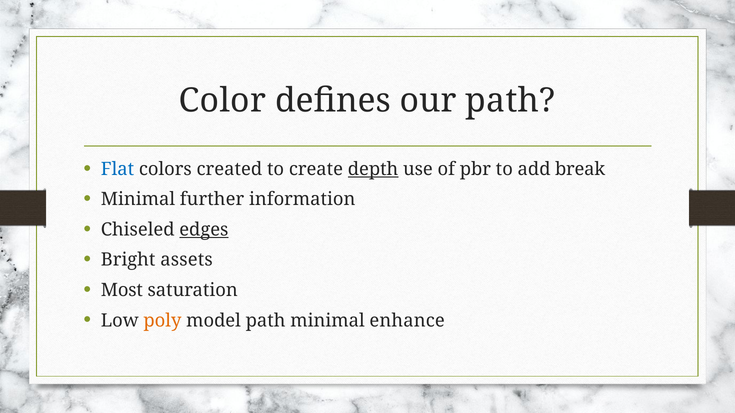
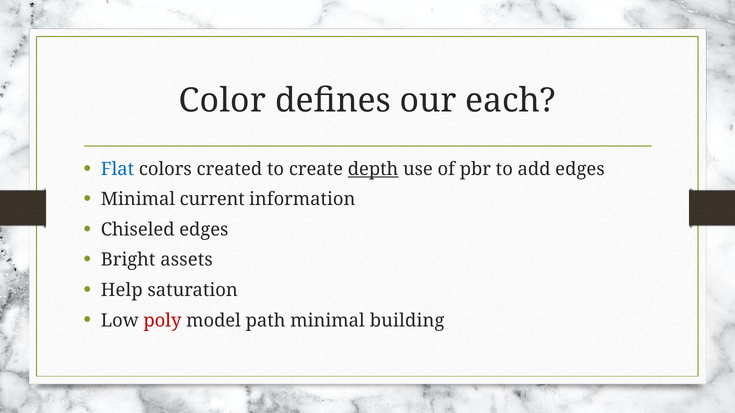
our path: path -> each (511, 101)
add break: break -> edges (580, 169)
further: further -> current (212, 200)
edges underline: present -> none (204, 230)
Most: Most -> Help (122, 290)
poly colour: orange -> red (162, 321)
enhance: enhance -> building (407, 321)
